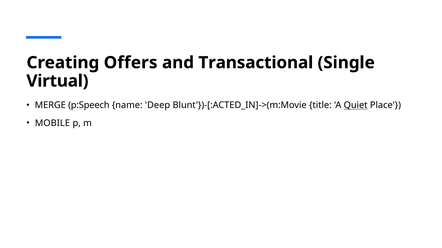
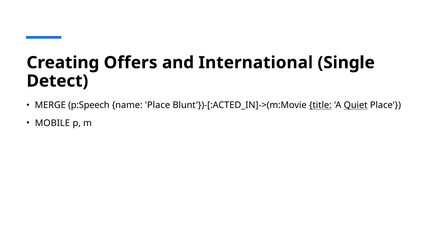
Transactional: Transactional -> International (256, 63)
Virtual: Virtual -> Detect (57, 81)
name Deep: Deep -> Place (158, 106)
title underline: none -> present (320, 106)
